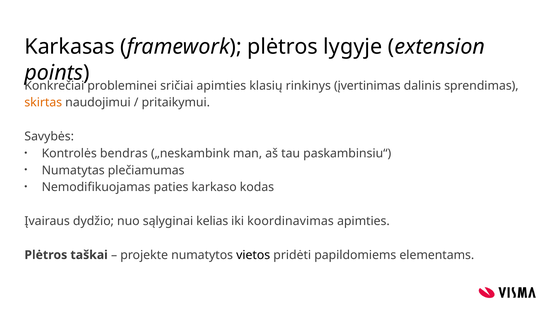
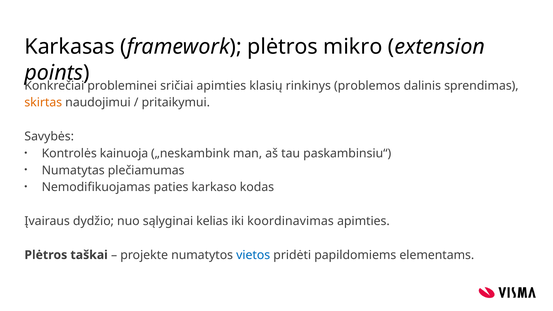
lygyje: lygyje -> mikro (353, 47)
įvertinimas: įvertinimas -> problemos (367, 86)
bendras: bendras -> kainuoja (124, 153)
vietos colour: black -> blue (253, 255)
